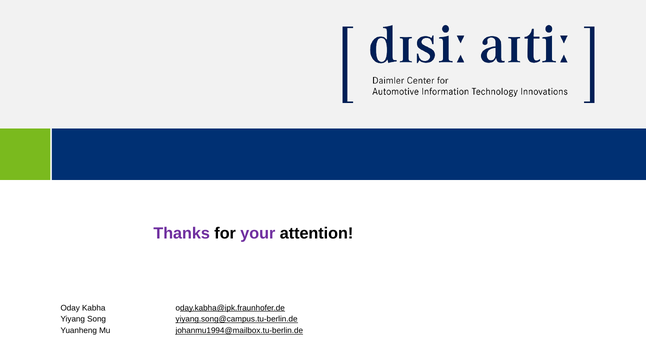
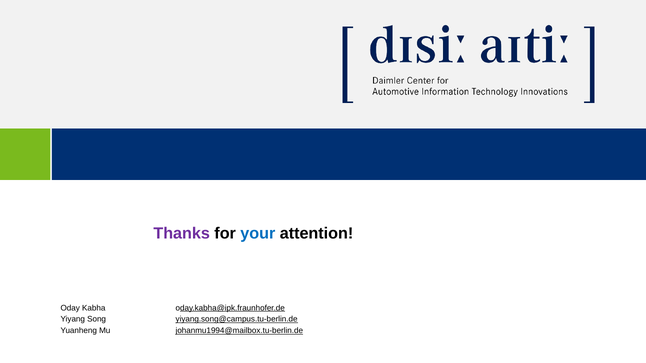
your colour: purple -> blue (258, 234)
